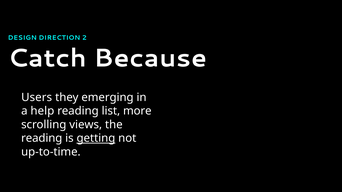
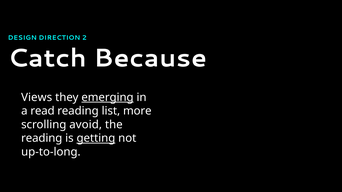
Users: Users -> Views (37, 97)
emerging underline: none -> present (107, 97)
help: help -> read (42, 111)
views: views -> avoid (86, 125)
up-to-time: up-to-time -> up-to-long (51, 152)
